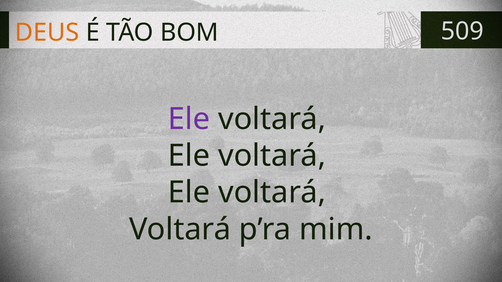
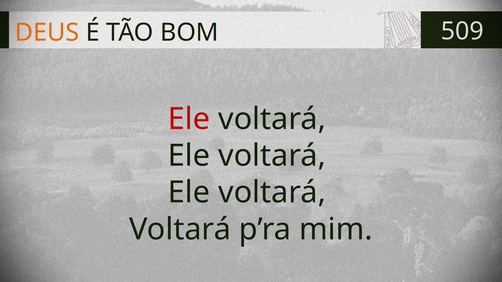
Ele colour: purple -> red (189, 119)
